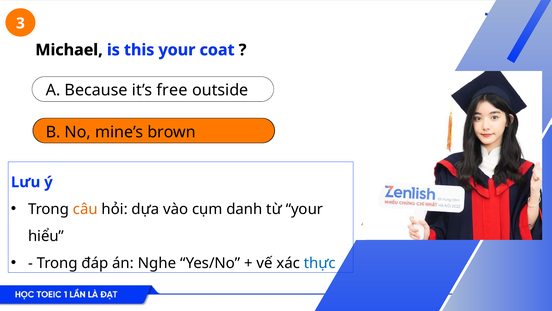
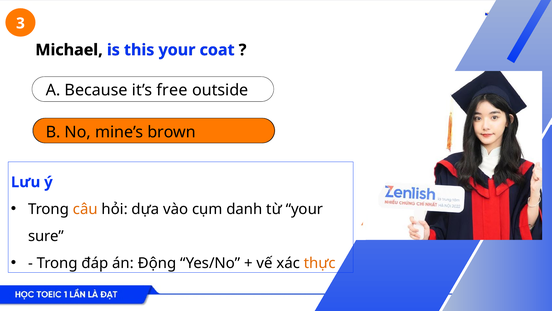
hiểu: hiểu -> sure (46, 236)
Nghe: Nghe -> Động (157, 263)
thực colour: blue -> orange (320, 263)
